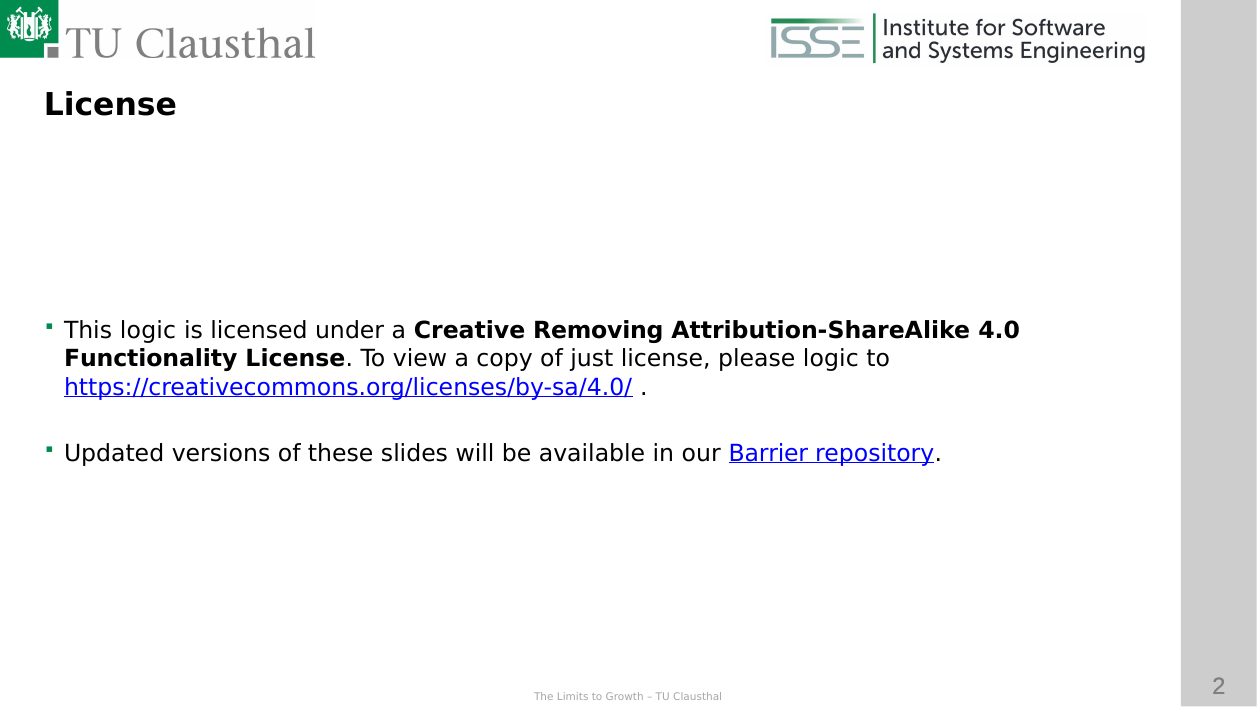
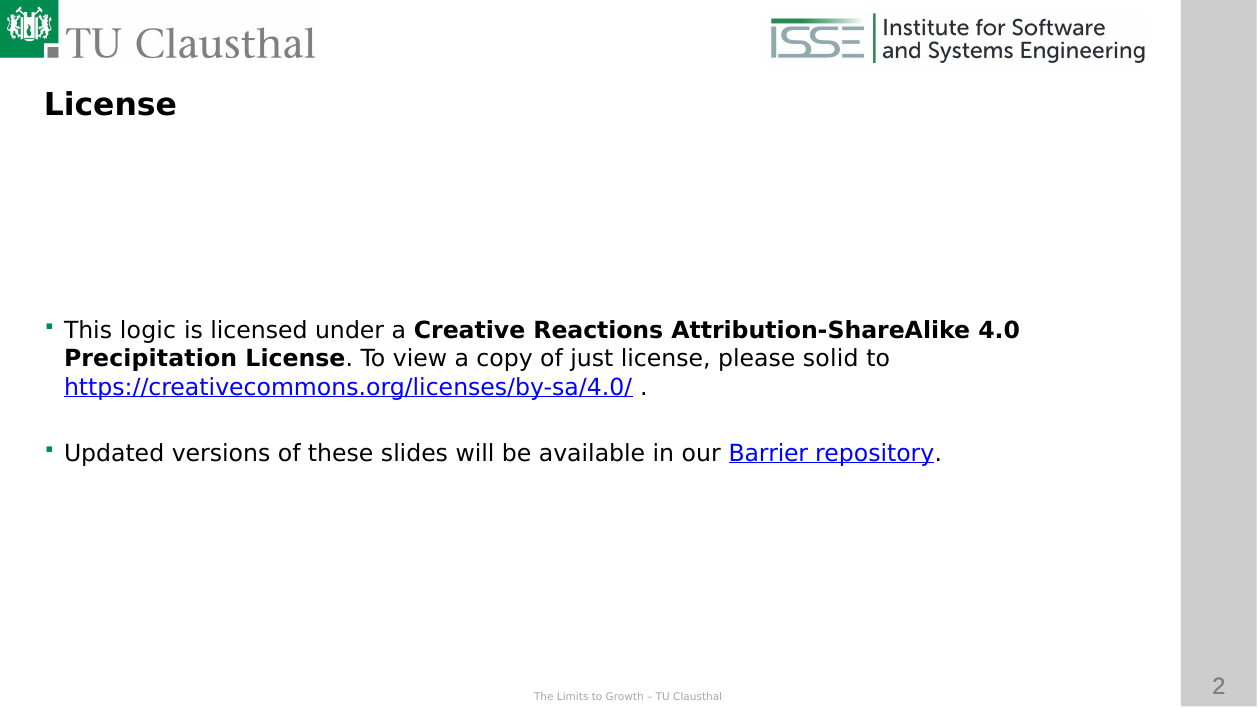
Removing: Removing -> Reactions (598, 330)
Functionality: Functionality -> Precipitation (151, 359)
please logic: logic -> solid (831, 359)
